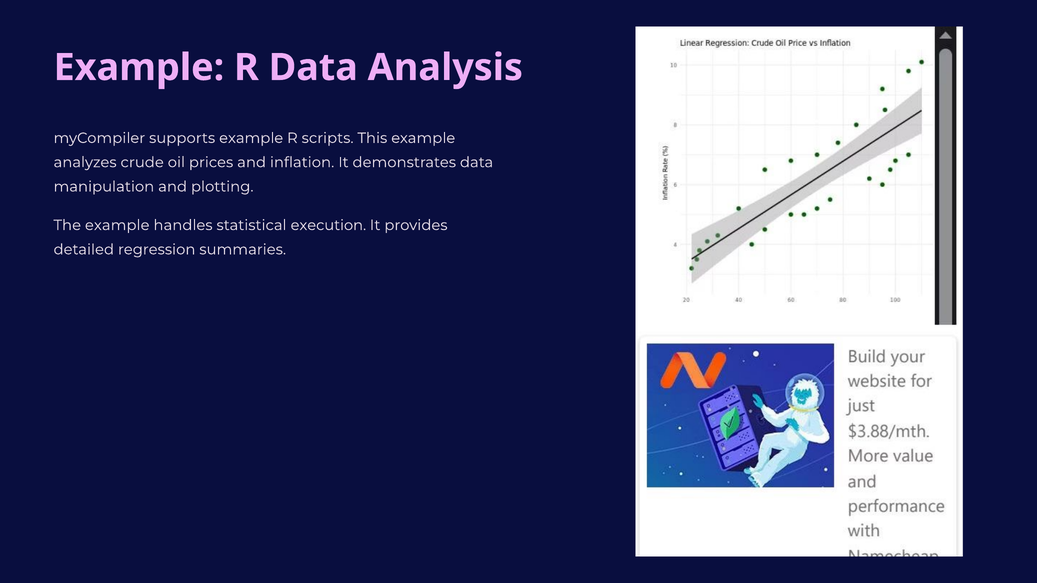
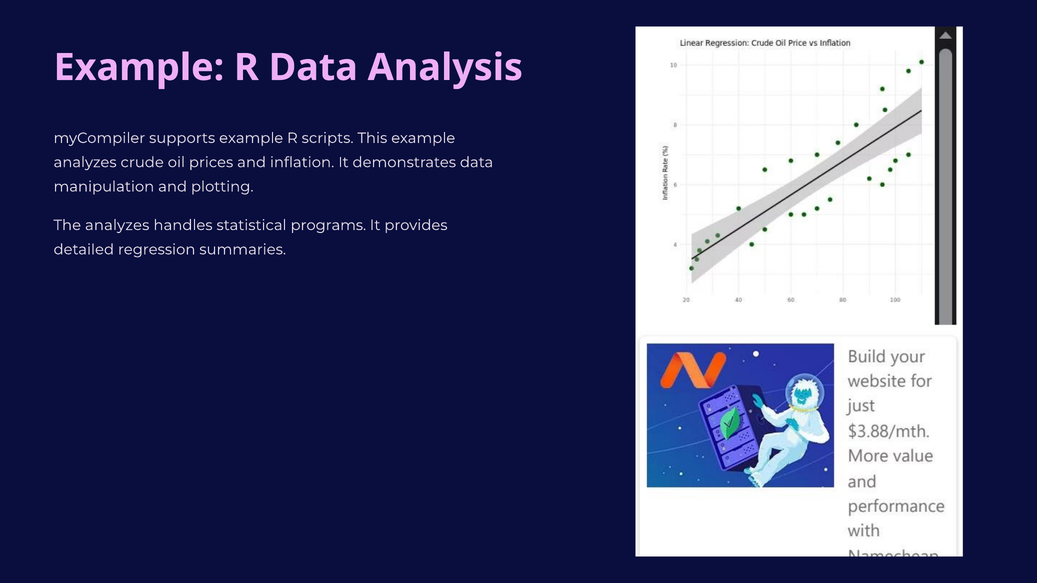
The example: example -> analyzes (117, 225)
execution: execution -> programs (328, 225)
